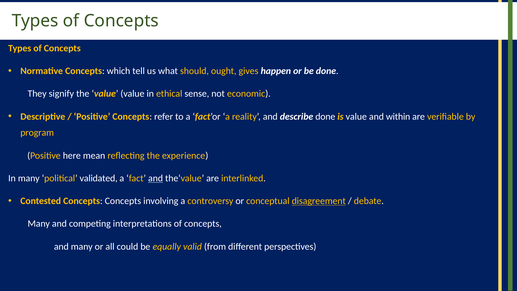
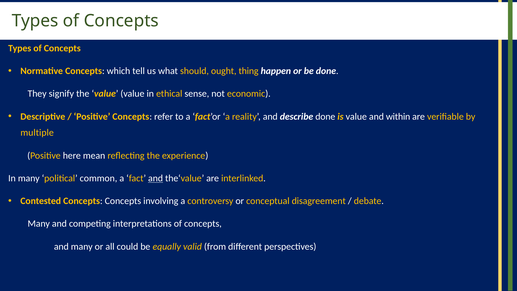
gives: gives -> thing (249, 71)
program: program -> multiple (37, 133)
validated: validated -> common (99, 178)
disagreement underline: present -> none (319, 201)
